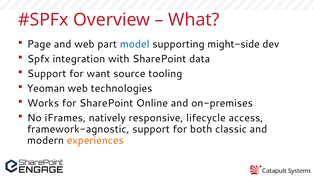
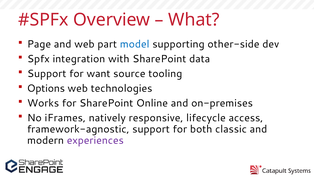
might-side: might-side -> other-side (233, 44)
Yeoman: Yeoman -> Options (46, 88)
experiences colour: orange -> purple (95, 140)
